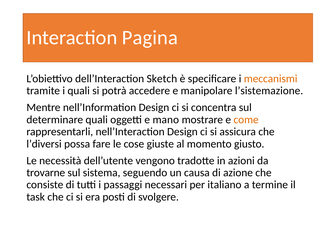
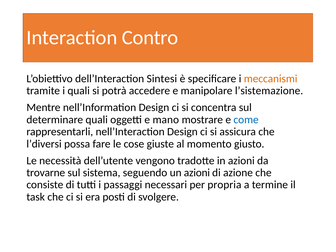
Pagina: Pagina -> Contro (150, 38)
Sketch: Sketch -> Sintesi (162, 79)
come colour: orange -> blue (246, 120)
un causa: causa -> azioni (197, 173)
italiano: italiano -> propria (224, 185)
